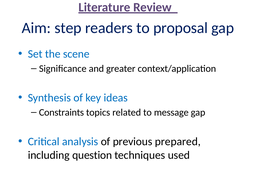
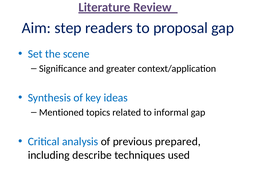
Constraints: Constraints -> Mentioned (61, 112)
message: message -> informal (171, 112)
question: question -> describe (92, 155)
